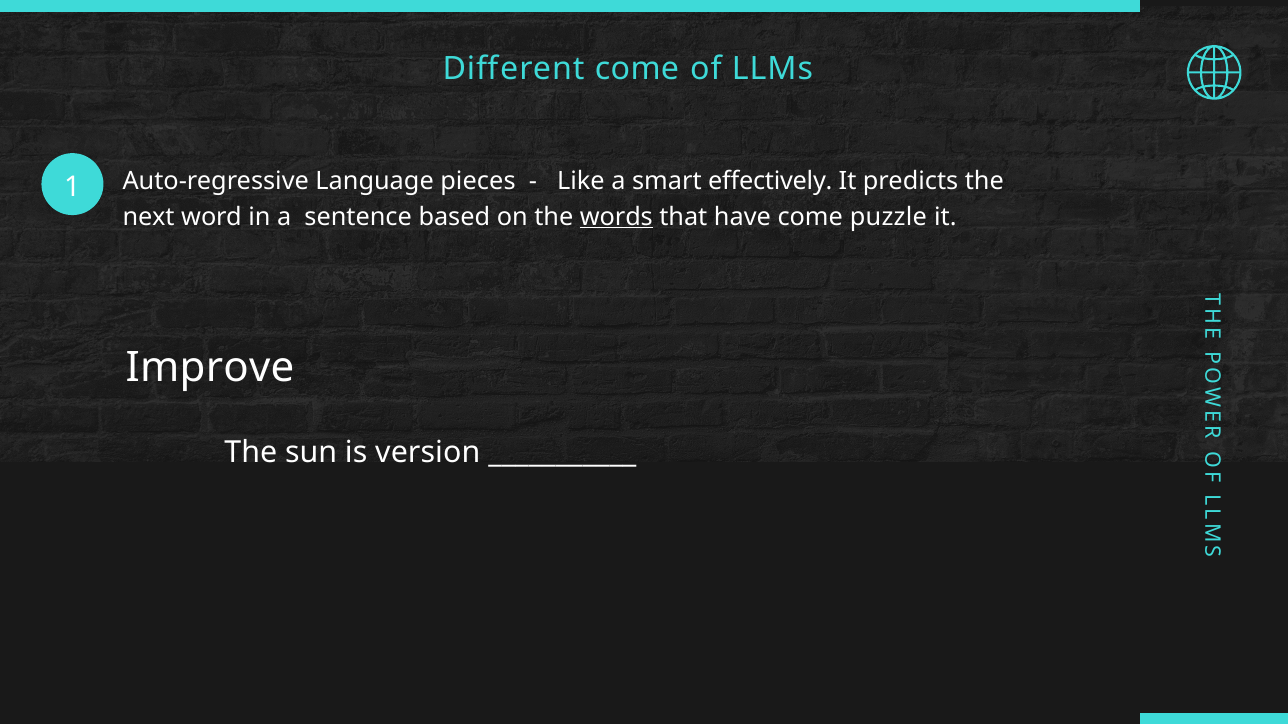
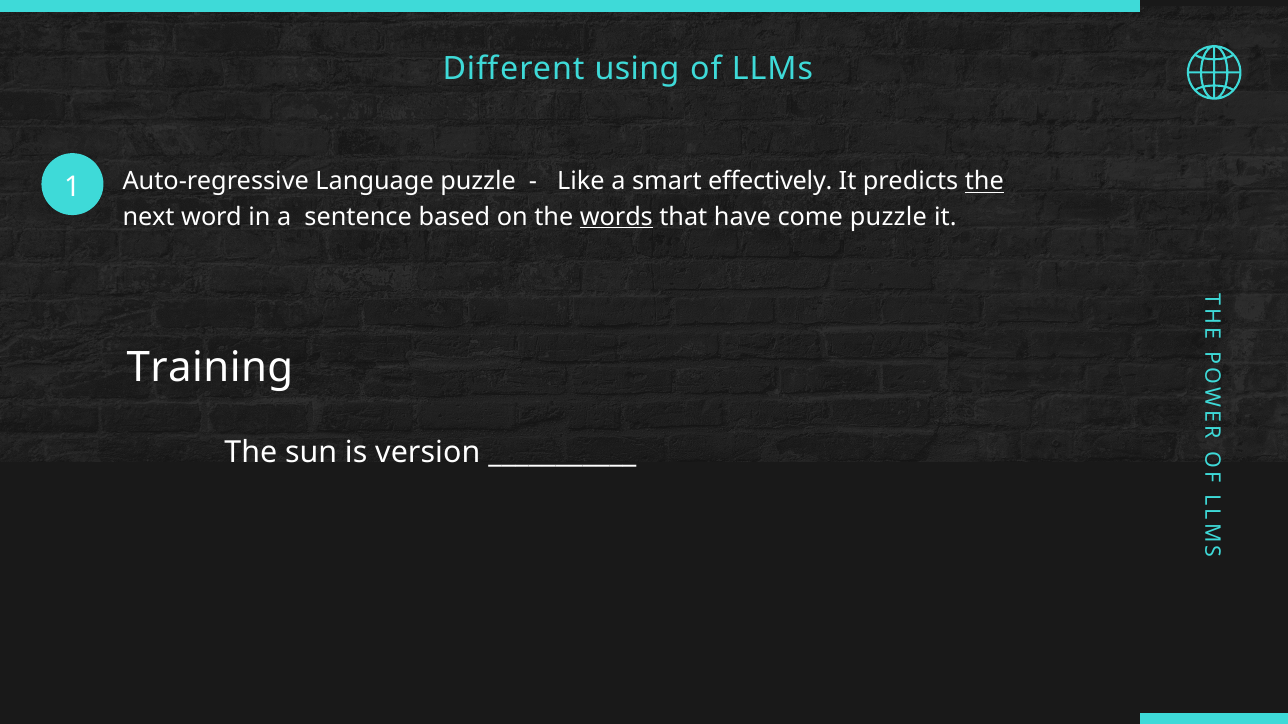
Different come: come -> using (637, 69)
Language pieces: pieces -> puzzle (478, 182)
the underline: none -> present (984, 182)
Improve: Improve -> Training (210, 368)
